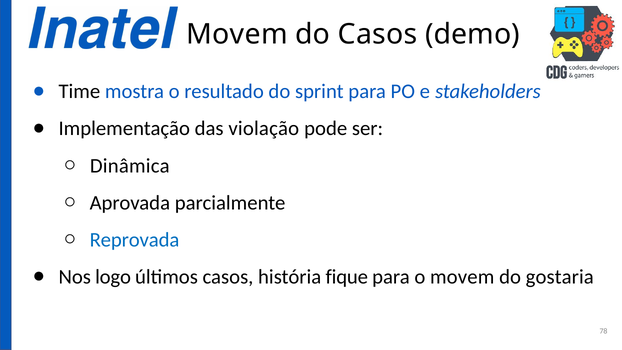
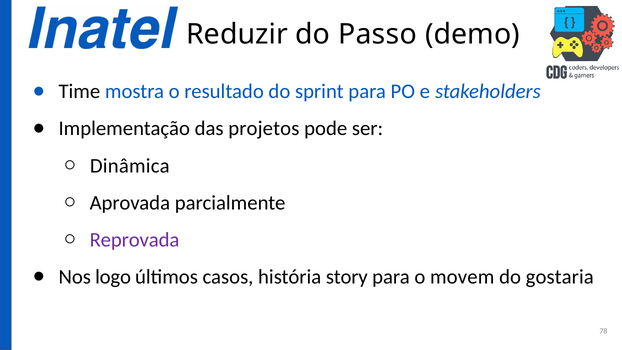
Movem: Movem -> Reduzir (237, 34)
do Casos: Casos -> Passo (378, 34)
violação: violação -> projetos (264, 129)
Reprovada colour: blue -> purple (135, 240)
fique: fique -> story (347, 277)
